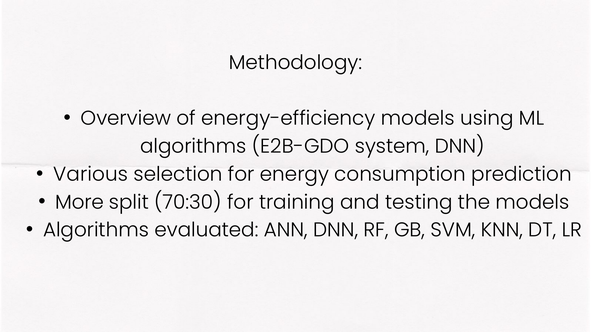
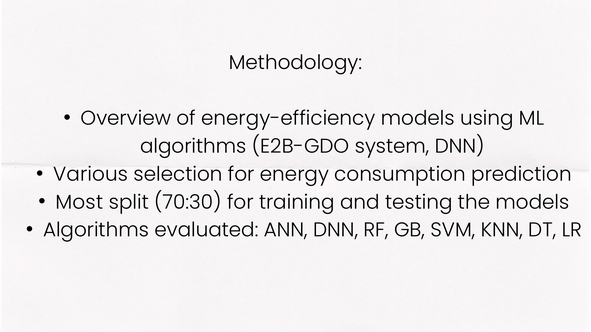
More: More -> Most (79, 202)
